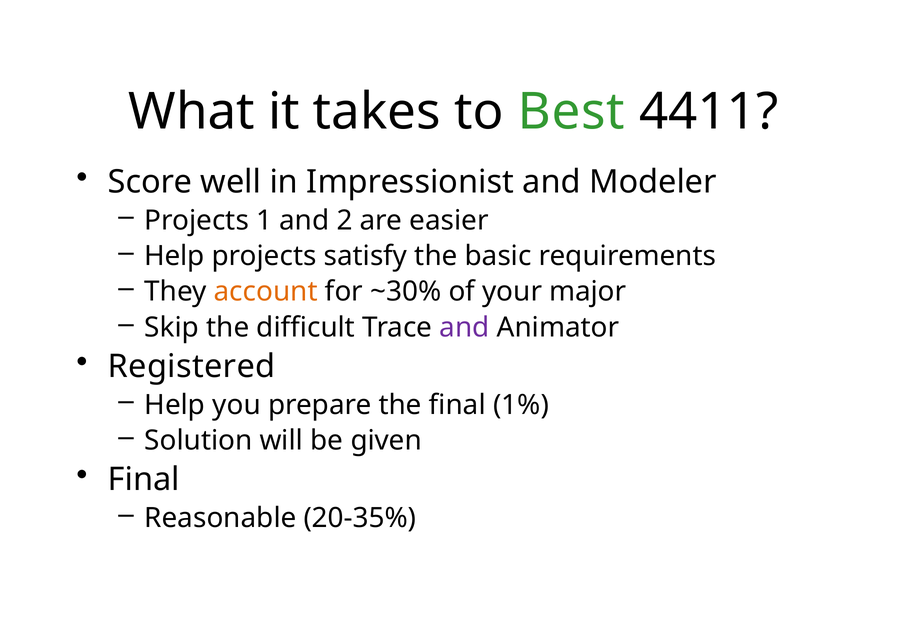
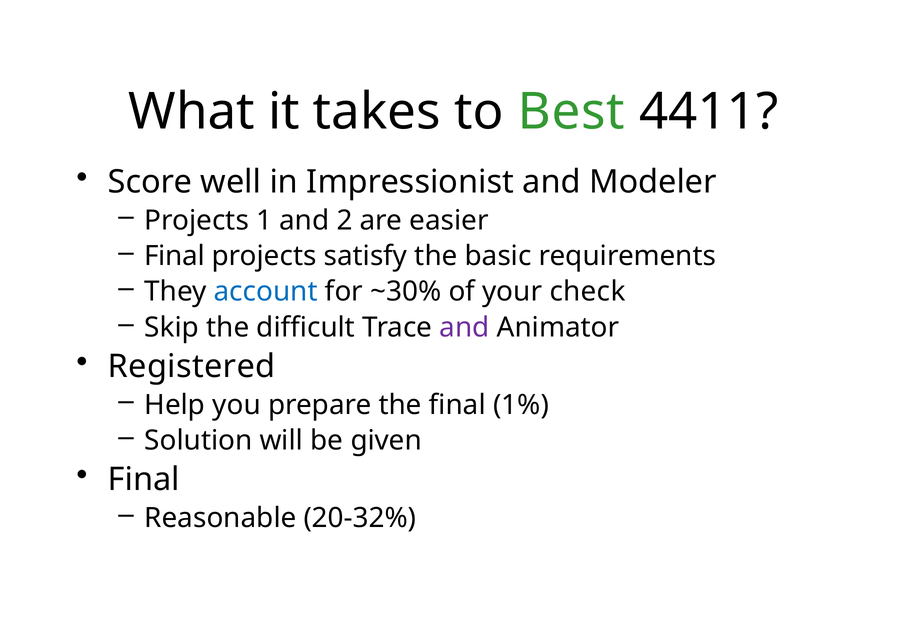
Help: Help -> Final (175, 256)
account colour: orange -> blue (266, 292)
major: major -> check (588, 292)
20-35%: 20-35% -> 20-32% (360, 518)
